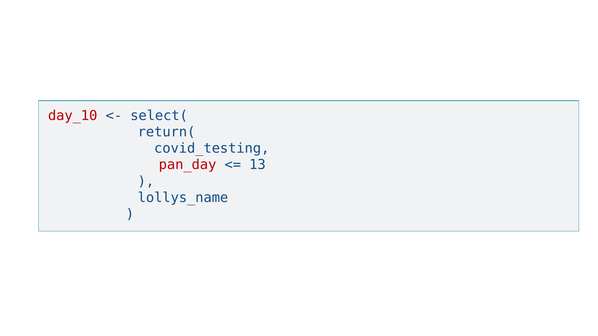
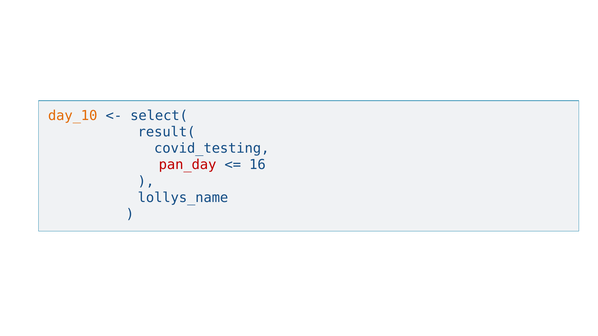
day_10 colour: red -> orange (73, 116)
return(: return( -> result( (167, 132)
13: 13 -> 16 (257, 165)
